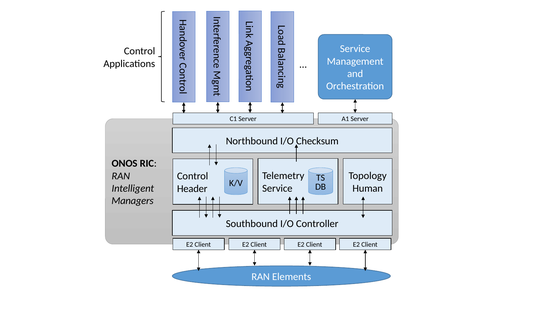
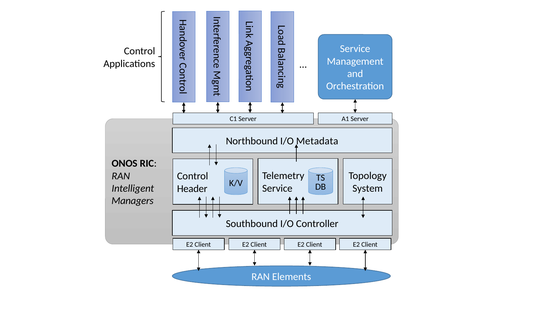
Checksum: Checksum -> Metadata (317, 141)
Human: Human -> System (368, 188)
